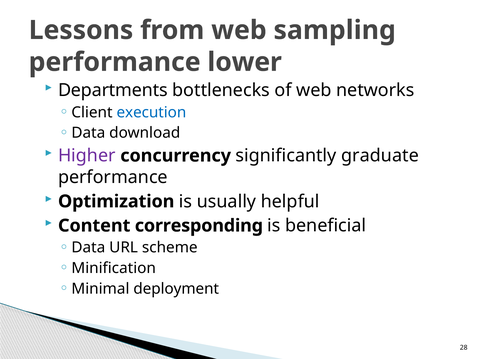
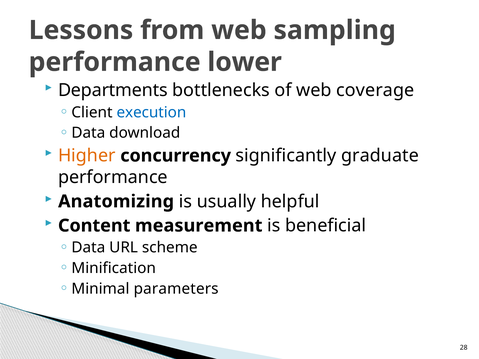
networks: networks -> coverage (375, 90)
Higher colour: purple -> orange (87, 156)
Optimization: Optimization -> Anatomizing (116, 202)
corresponding: corresponding -> measurement (199, 226)
deployment: deployment -> parameters (176, 289)
